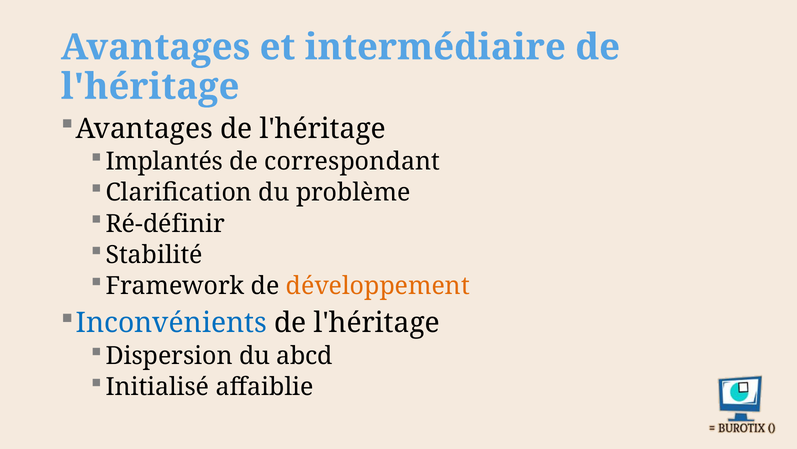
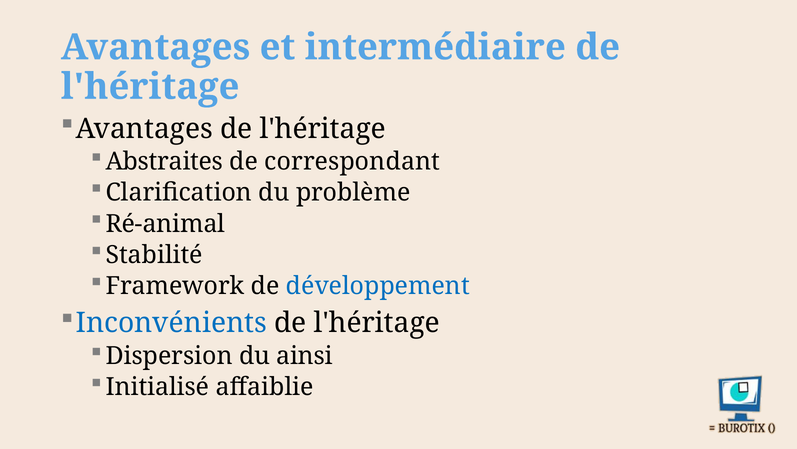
Implantés: Implantés -> Abstraites (164, 161)
Ré-définir: Ré-définir -> Ré-animal (165, 223)
développement colour: orange -> blue (378, 286)
abcd: abcd -> ainsi (304, 355)
